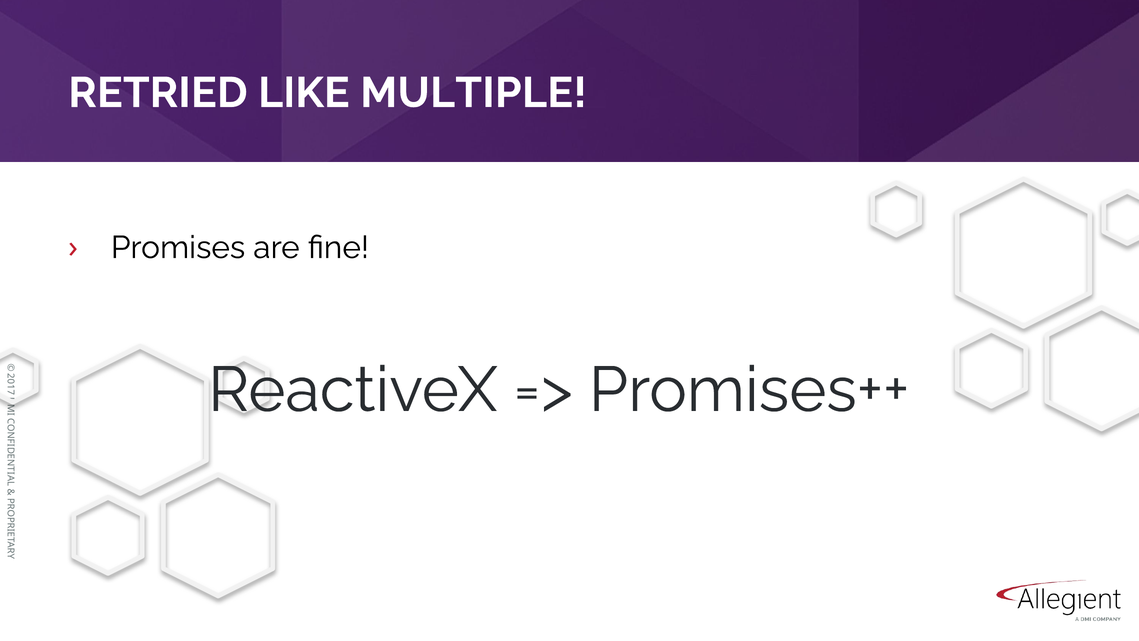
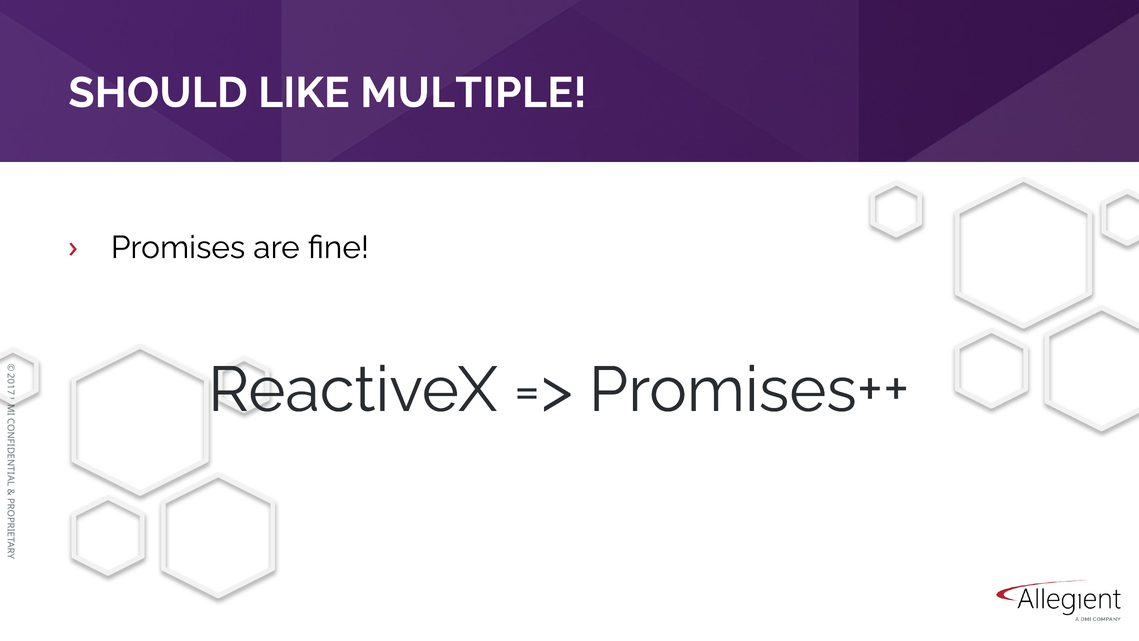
RETRIED: RETRIED -> SHOULD (158, 93)
